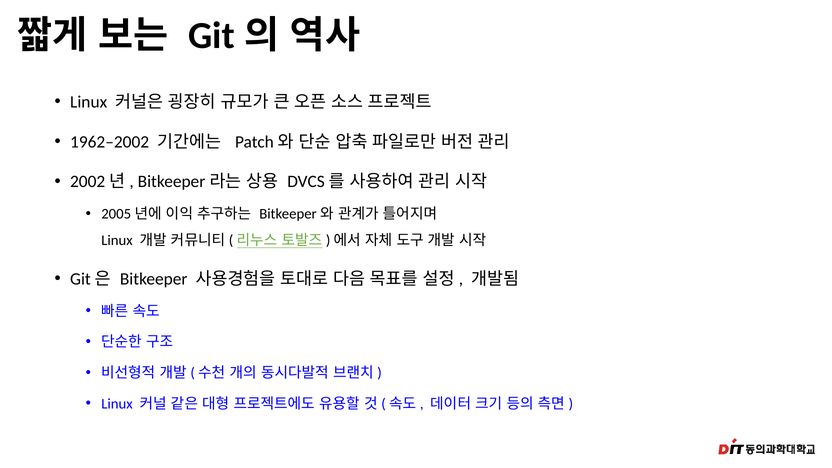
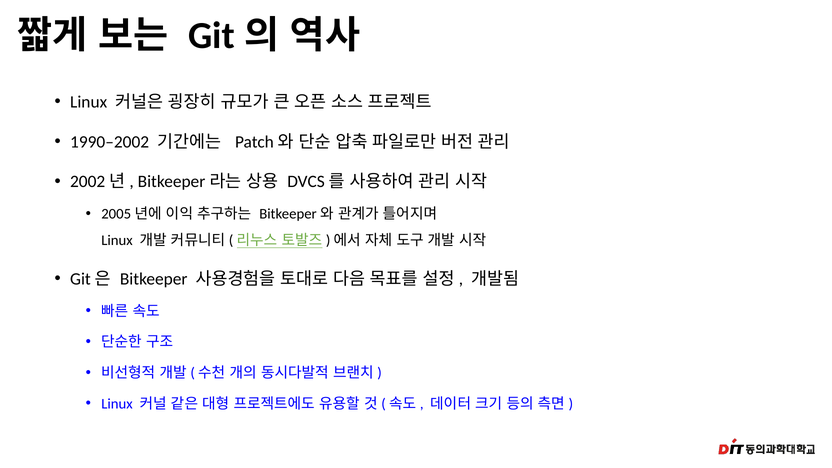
1962–2002: 1962–2002 -> 1990–2002 (110, 142)
